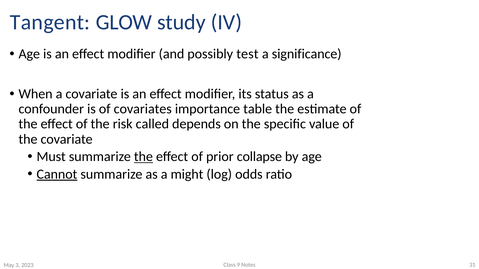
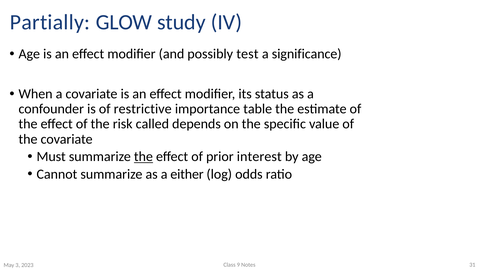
Tangent: Tangent -> Partially (50, 22)
covariates: covariates -> restrictive (143, 109)
collapse: collapse -> interest (259, 157)
Cannot underline: present -> none (57, 174)
might: might -> either (187, 174)
